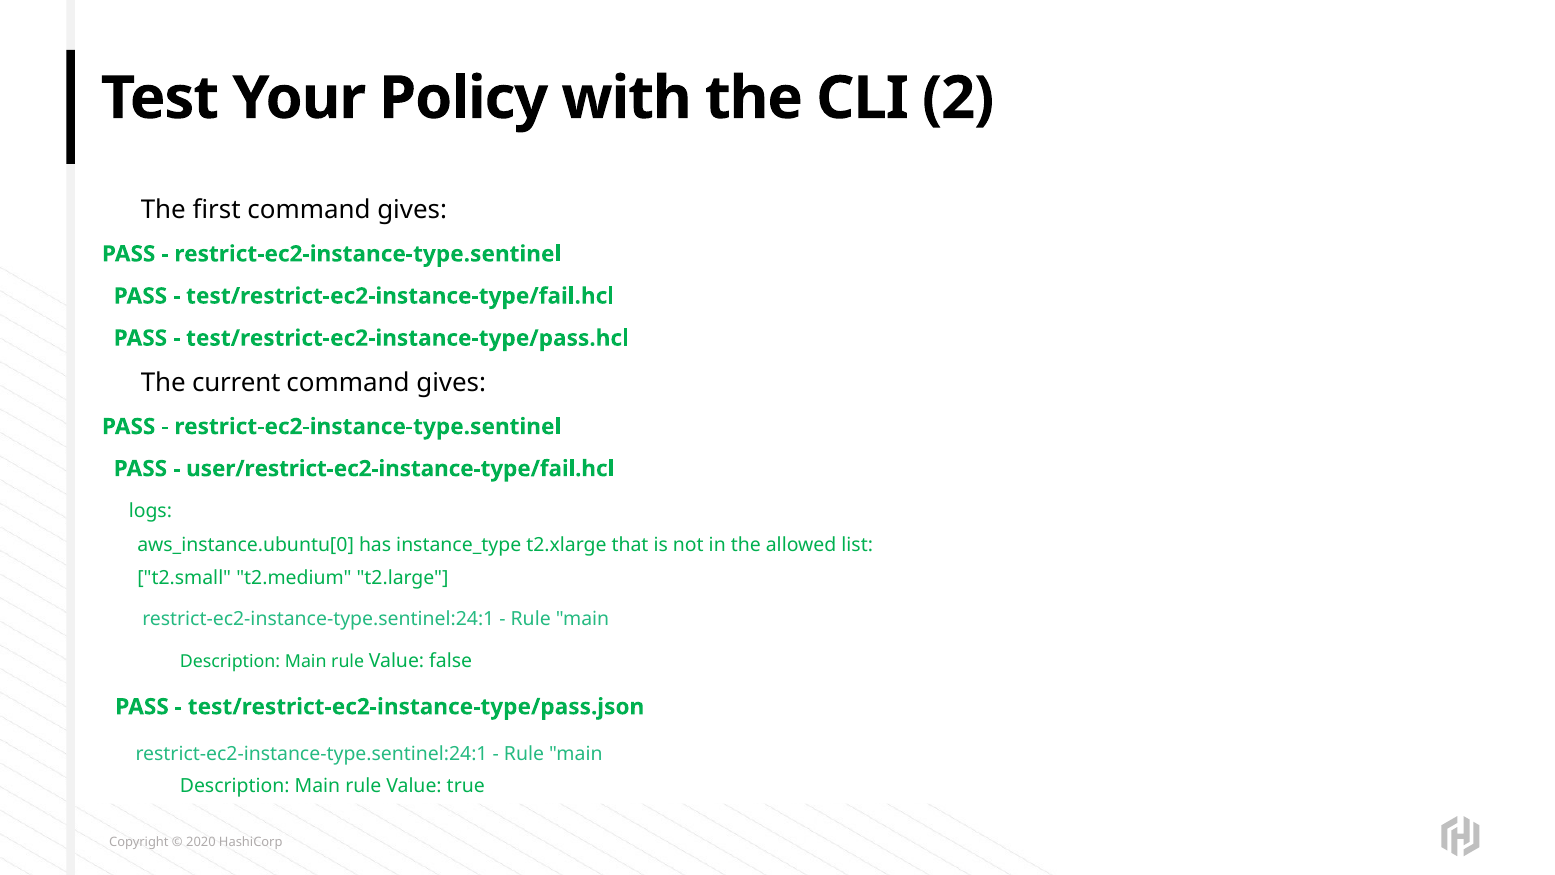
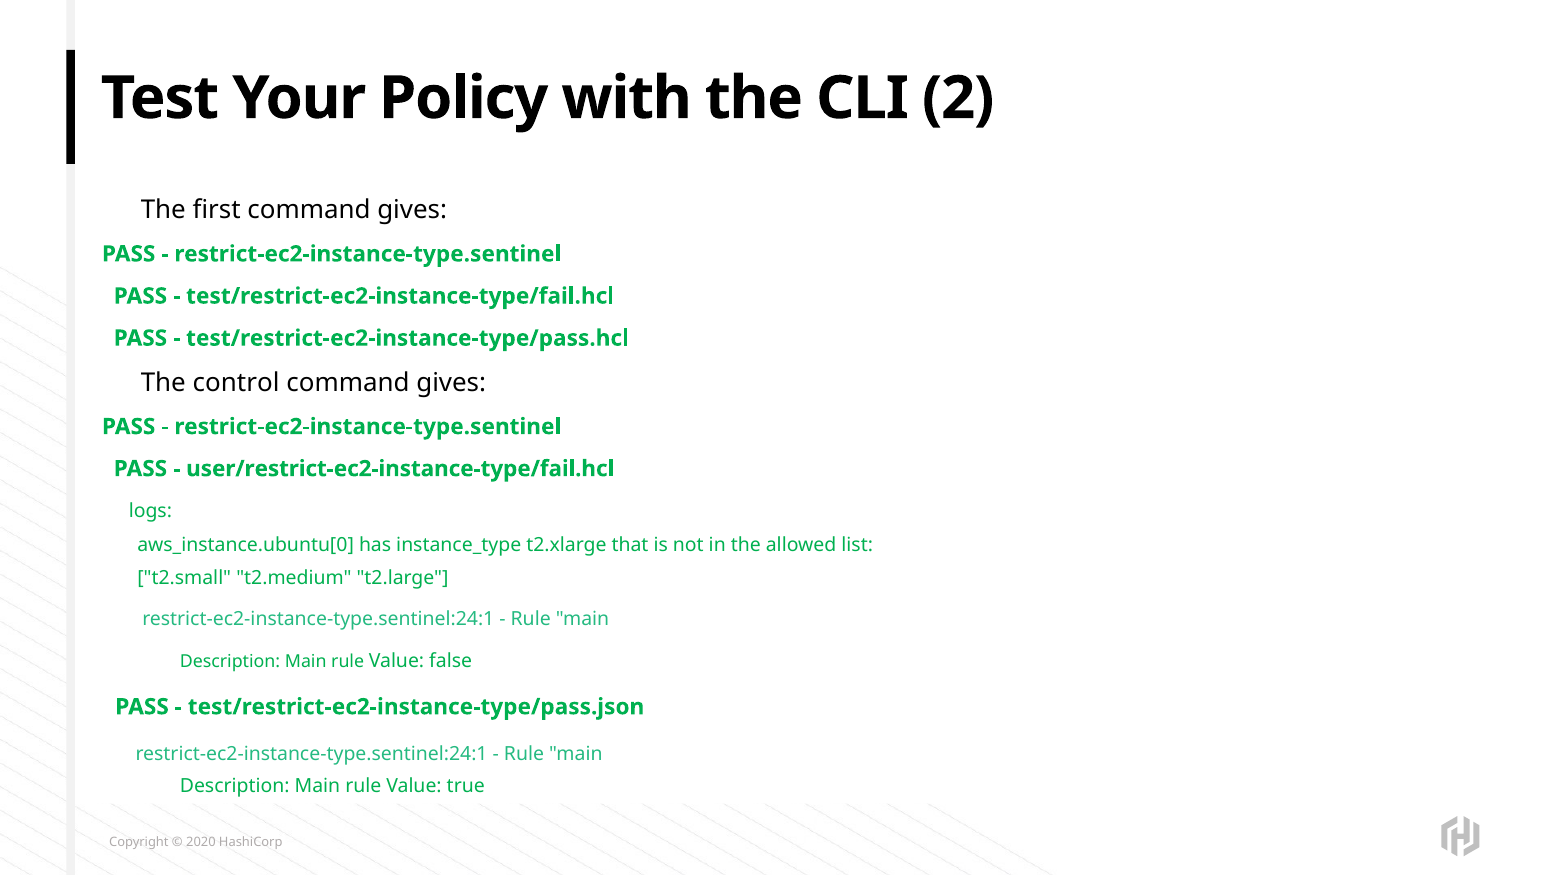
current: current -> control (236, 383)
